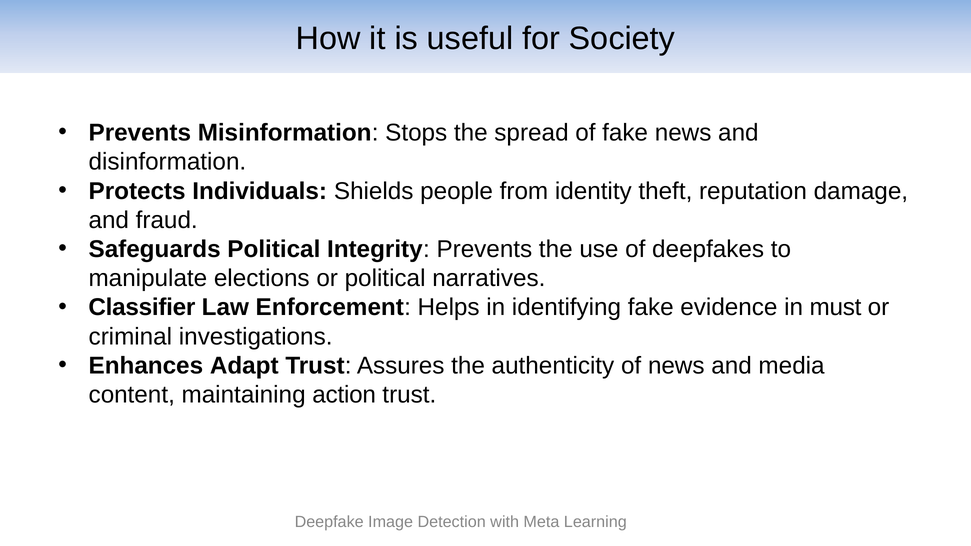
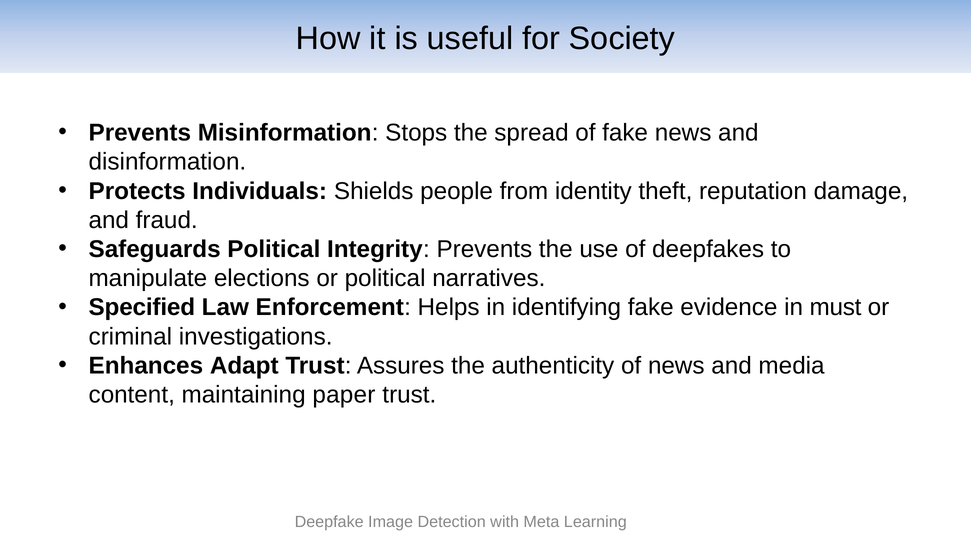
Classifier: Classifier -> Specified (142, 308)
action: action -> paper (344, 395)
